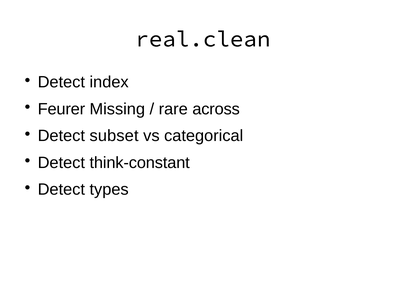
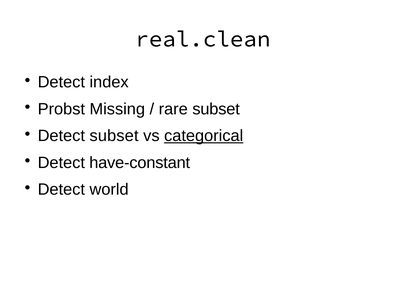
Feurer: Feurer -> Probst (61, 109)
rare across: across -> subset (216, 109)
categorical underline: none -> present (204, 136)
think-constant: think-constant -> have-constant (140, 163)
types: types -> world (109, 190)
